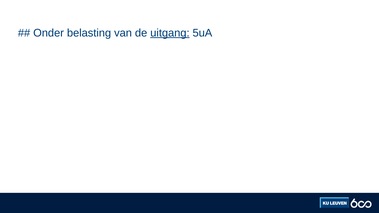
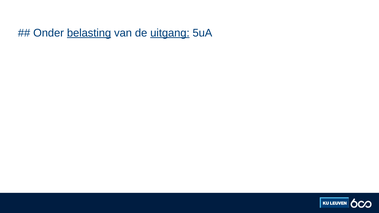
belasting underline: none -> present (89, 33)
